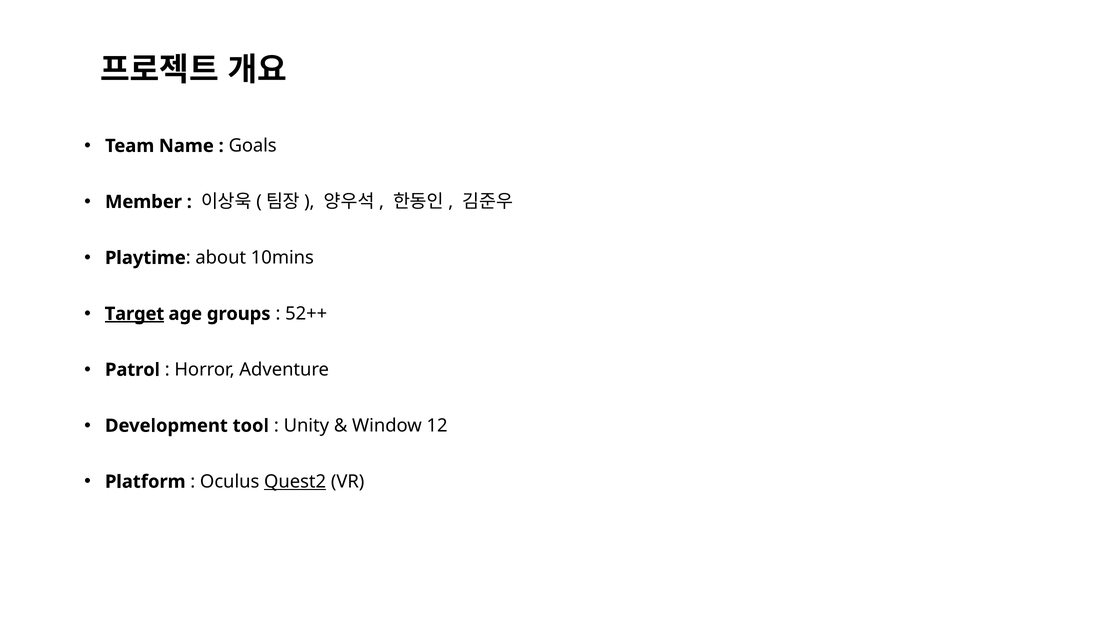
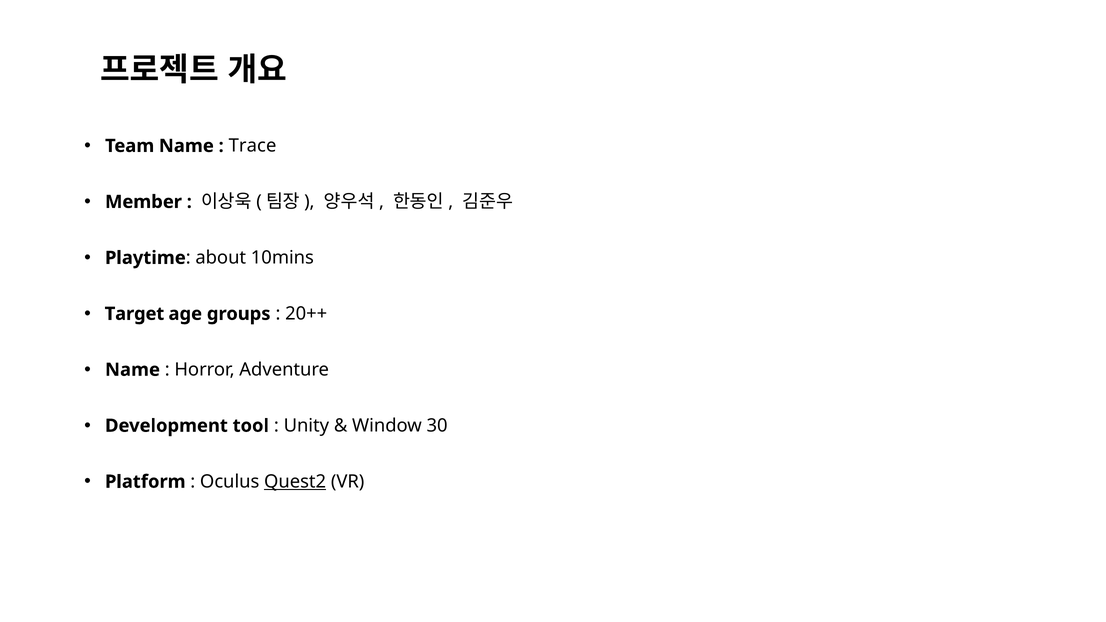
Goals: Goals -> Trace (253, 146)
Target underline: present -> none (135, 314)
52++: 52++ -> 20++ (306, 314)
Patrol: Patrol -> Name (133, 370)
12: 12 -> 30 (437, 426)
